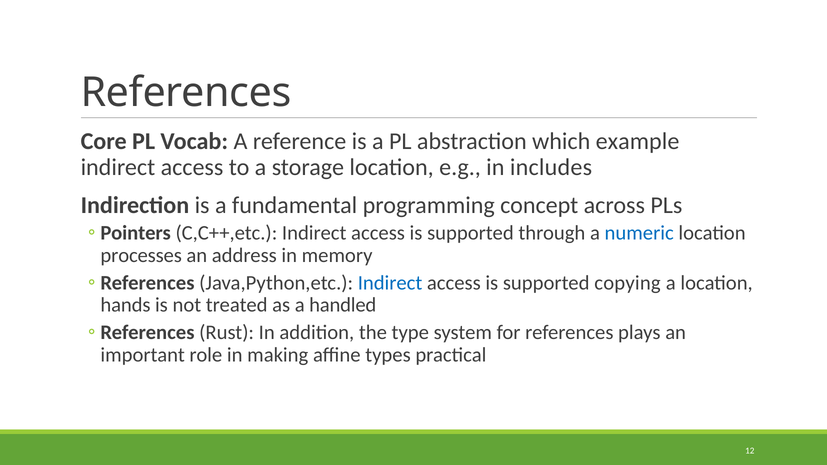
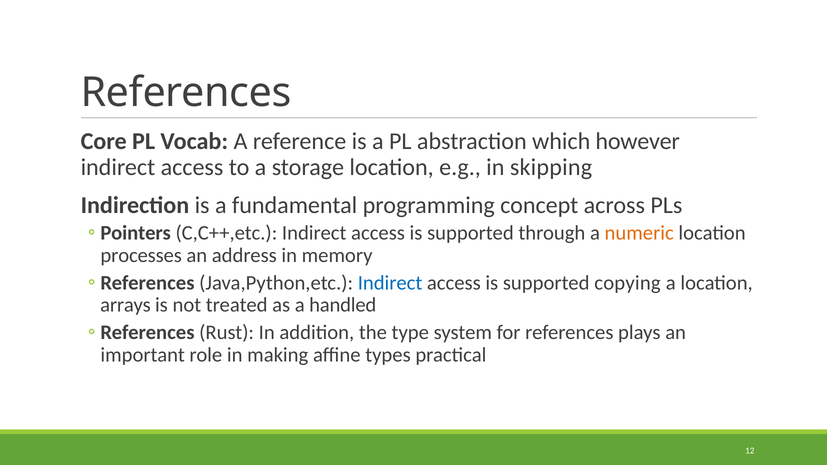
example: example -> however (638, 141)
includes: includes -> skipping (551, 167)
numeric colour: blue -> orange (639, 233)
hands: hands -> arrays (126, 305)
